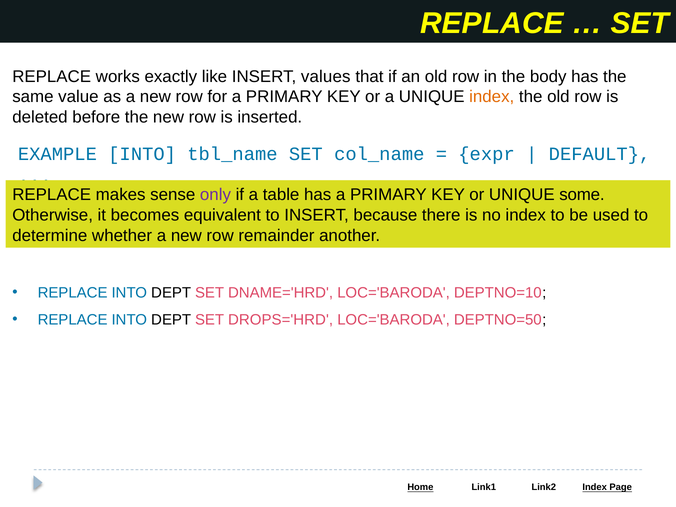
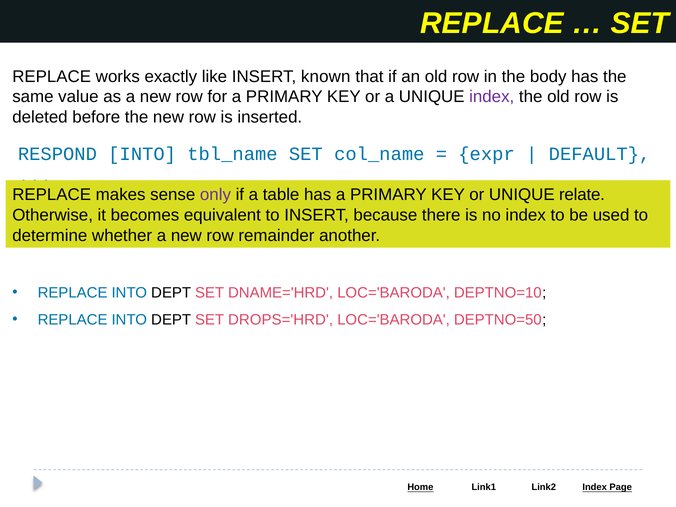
values: values -> known (326, 77)
index colour: orange -> purple (492, 97)
EXAMPLE: EXAMPLE -> RESPOND (57, 154)
some: some -> relate (582, 195)
